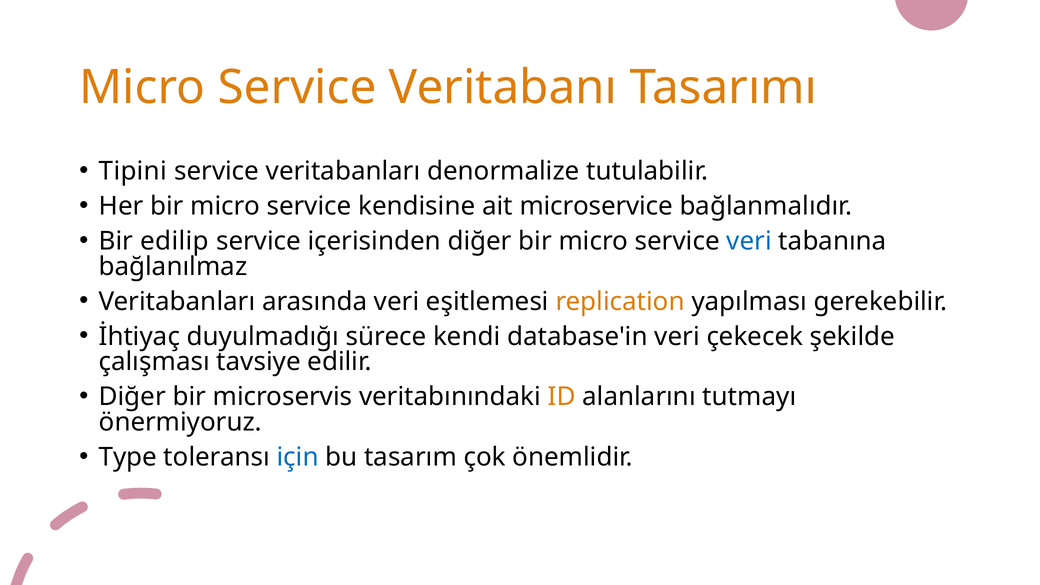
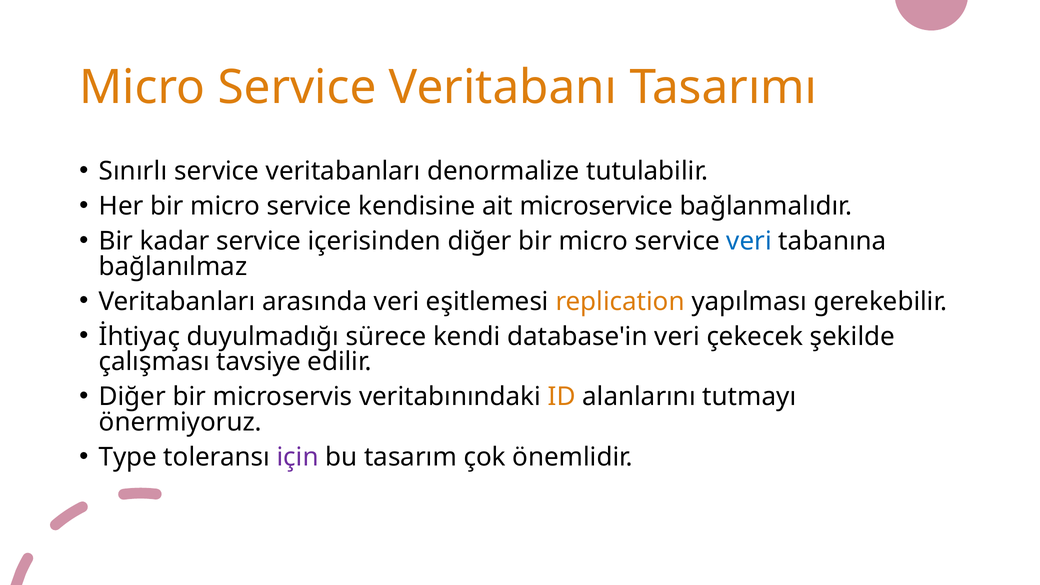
Tipini: Tipini -> Sınırlı (133, 171)
edilip: edilip -> kadar (175, 241)
için colour: blue -> purple (298, 457)
